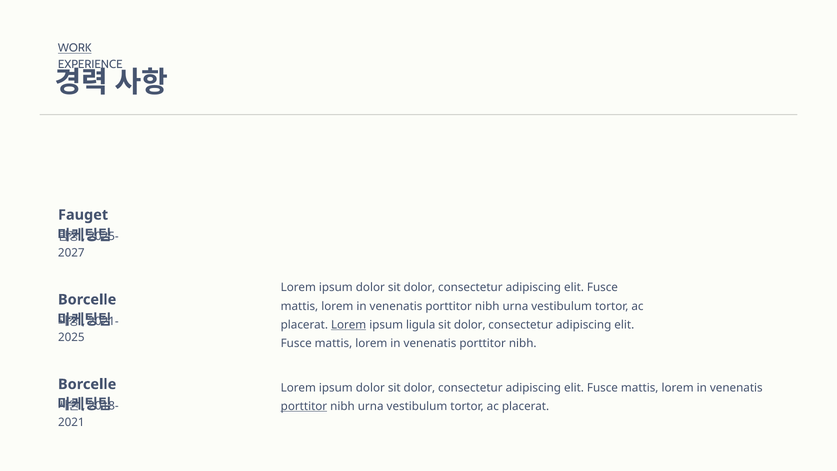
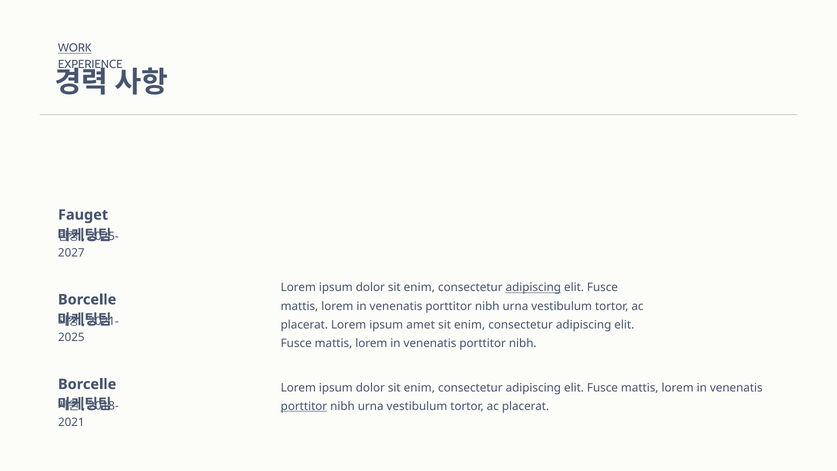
dolor: dolor -> enim (419, 287)
adipiscing underline: none -> present (533, 287)
Lorem underline: present -> none (349, 325)
ligula: ligula -> amet (421, 325)
dolor: dolor -> enim (470, 325)
dolor: dolor -> enim (419, 388)
